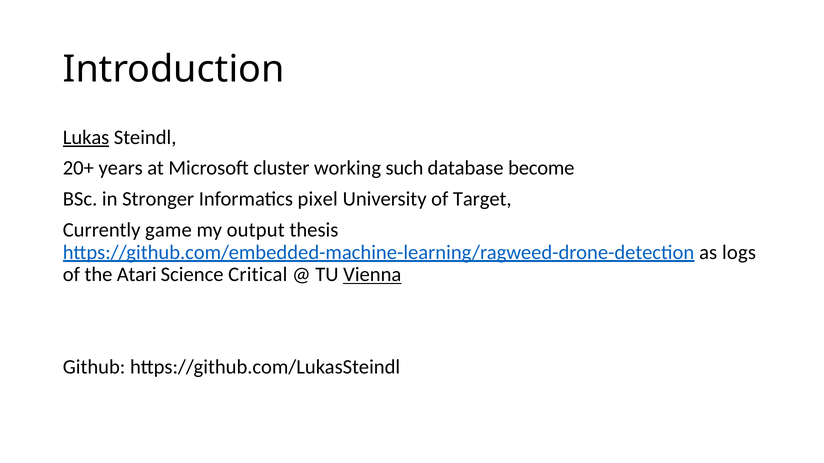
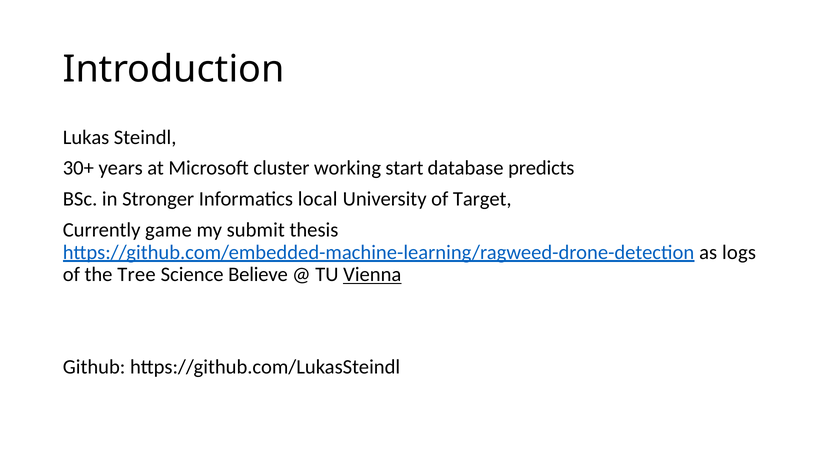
Lukas underline: present -> none (86, 137)
20+: 20+ -> 30+ (78, 168)
such: such -> start (404, 168)
become: become -> predicts (541, 168)
pixel: pixel -> local (318, 199)
output: output -> submit (256, 230)
Atari: Atari -> Tree (137, 275)
Critical: Critical -> Believe (258, 275)
